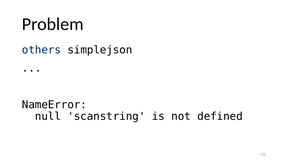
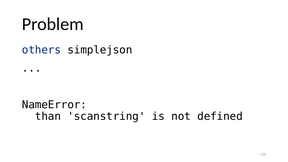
null: null -> than (48, 116)
